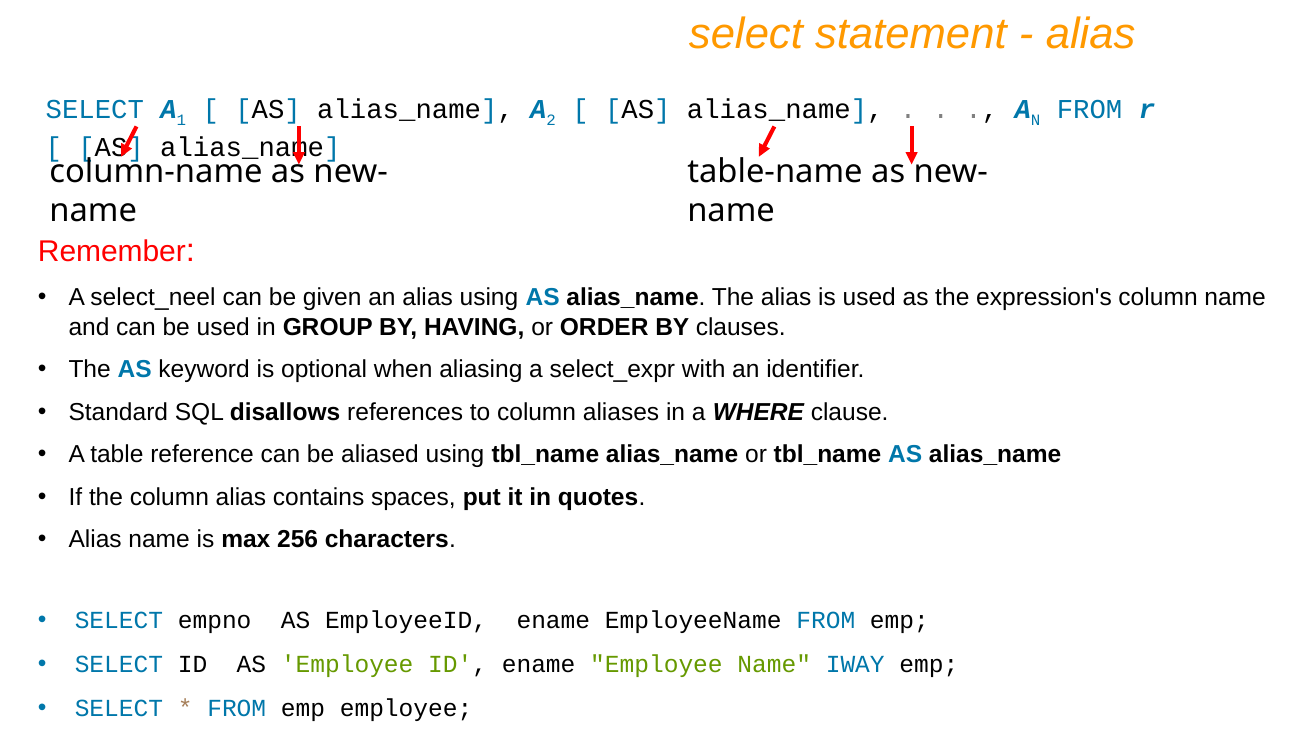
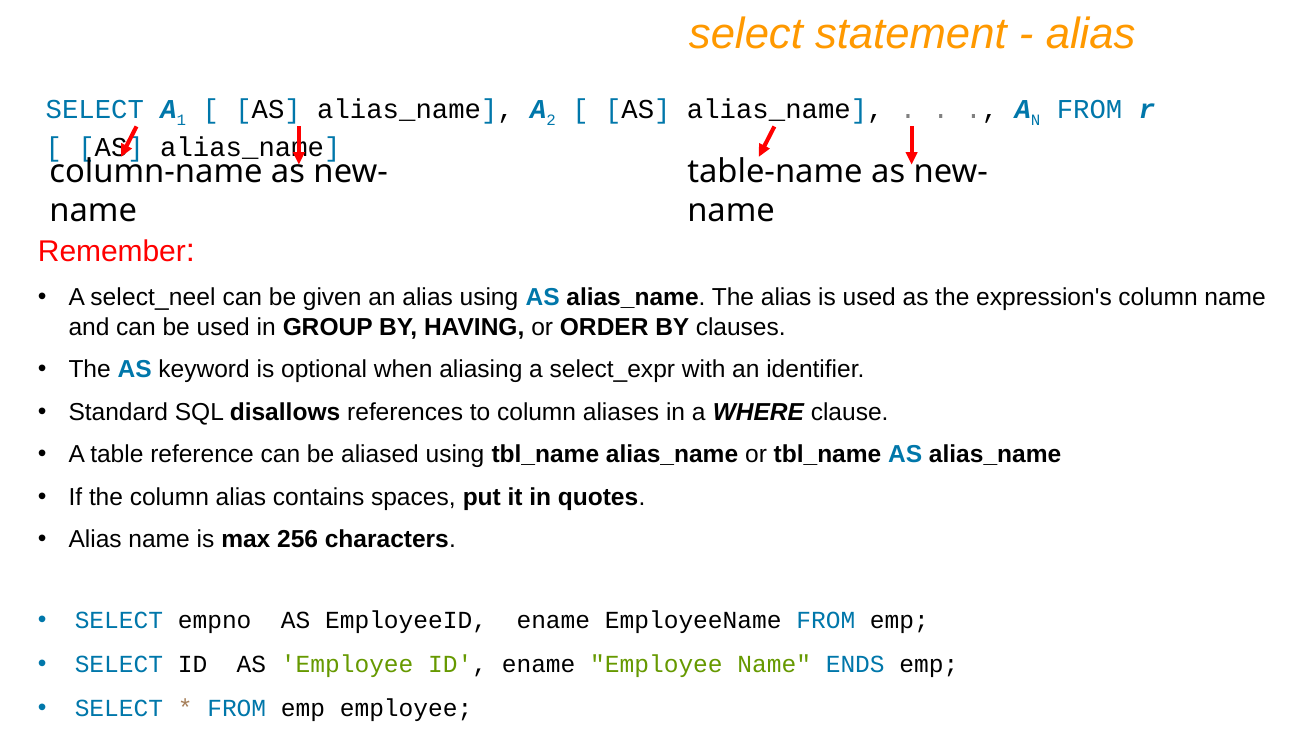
IWAY: IWAY -> ENDS (855, 665)
